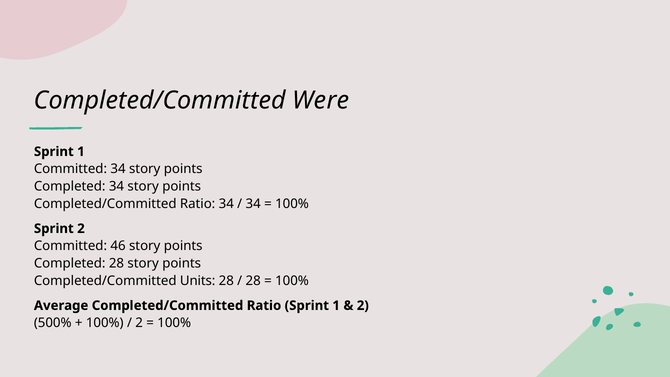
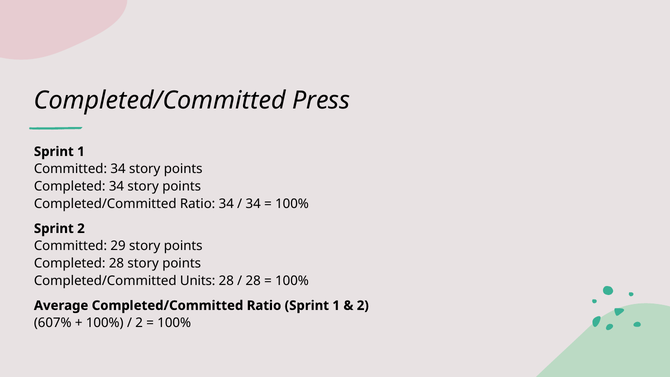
Were: Were -> Press (321, 100)
46: 46 -> 29 (118, 246)
500%: 500% -> 607% (53, 323)
